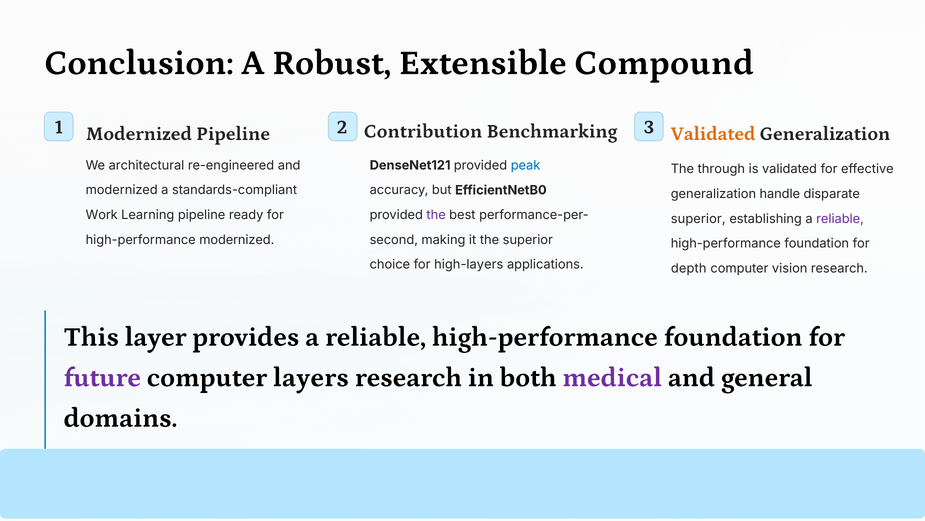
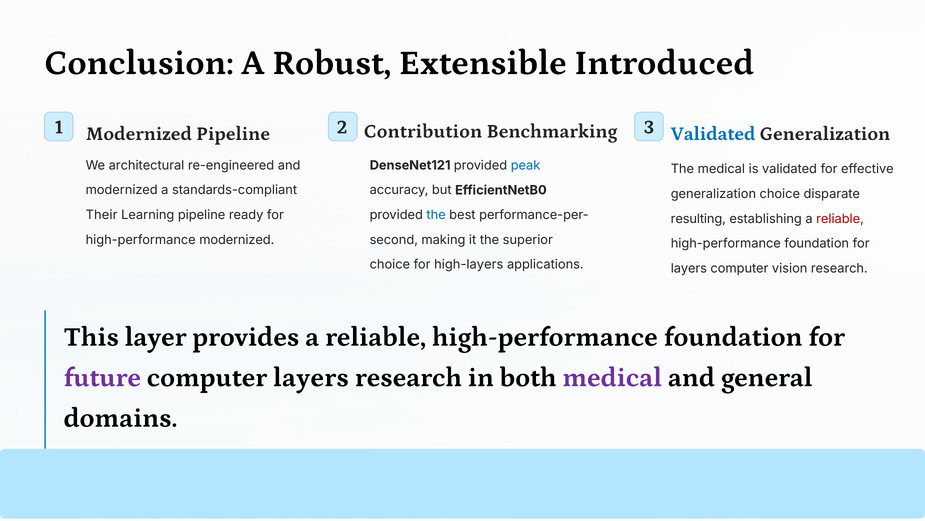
Compound: Compound -> Introduced (664, 63)
Validated colour: orange -> blue (713, 133)
The through: through -> medical (721, 169)
generalization handle: handle -> choice (780, 194)
Work: Work -> Their (102, 215)
the colour: purple -> blue (436, 215)
superior: superior -> resulting (698, 219)
reliable colour: purple -> red (840, 219)
depth: depth -> layers (689, 268)
